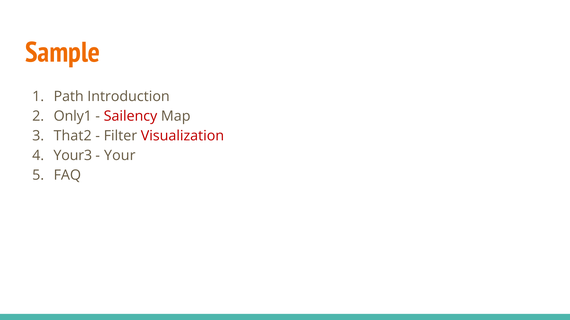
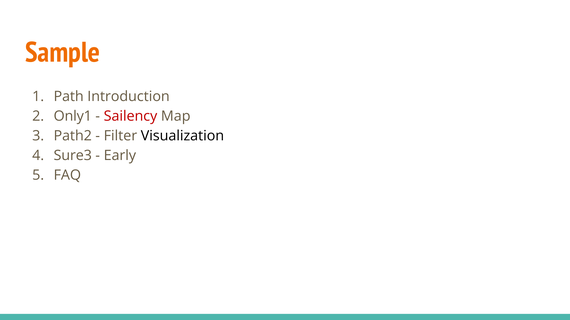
That2: That2 -> Path2 (73, 136)
Visualization colour: red -> black (182, 136)
Your3: Your3 -> Sure3 (73, 156)
Your: Your -> Early (120, 156)
